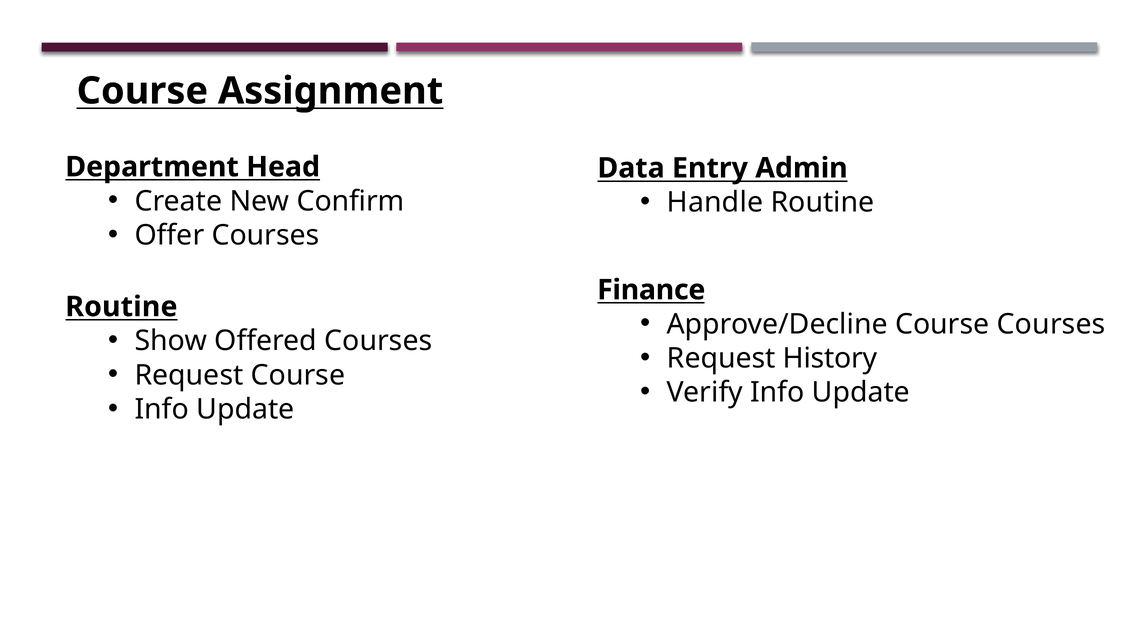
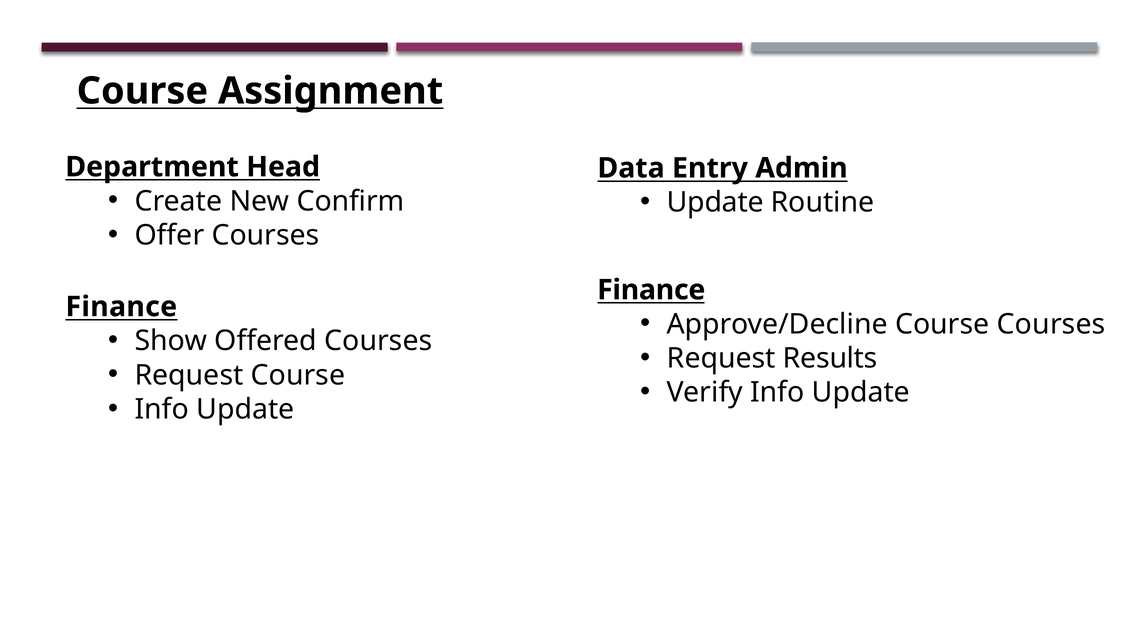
Handle: Handle -> Update (715, 202)
Routine: Routine -> Finance (121, 307)
History: History -> Results (830, 358)
